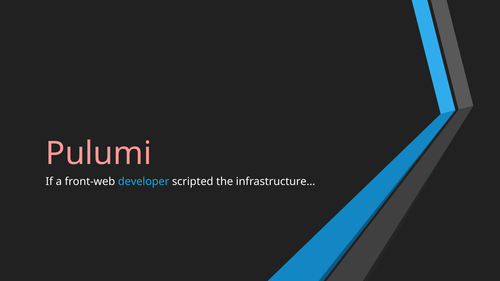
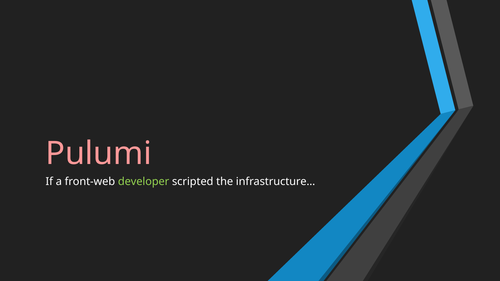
developer colour: light blue -> light green (144, 182)
